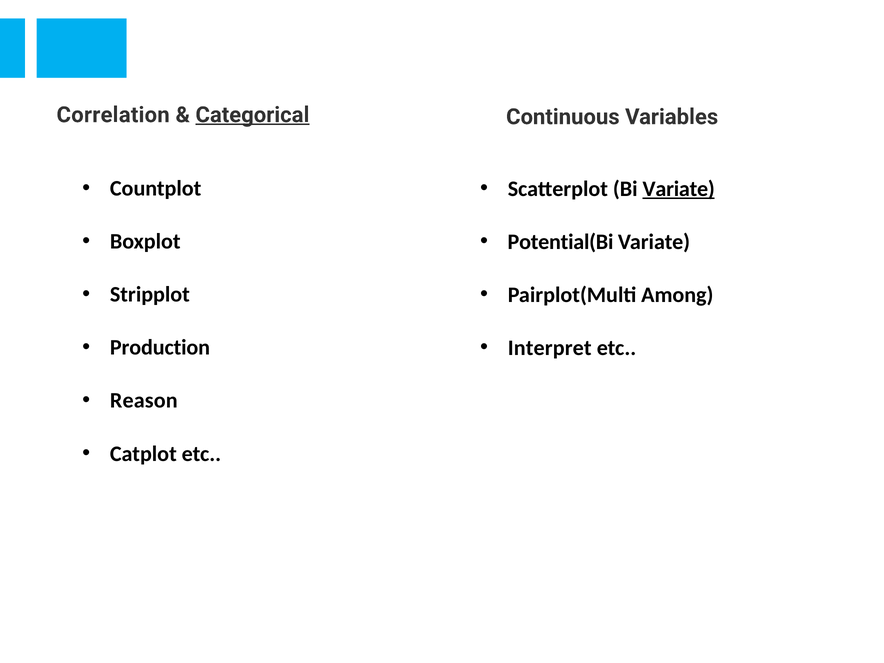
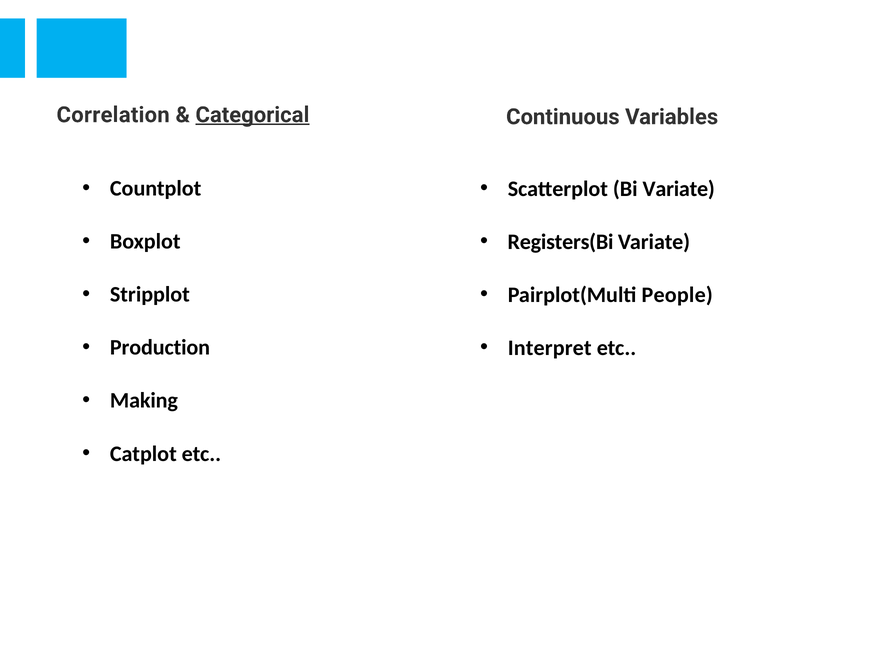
Variate underline: present -> none (679, 189)
Potential(Bi: Potential(Bi -> Registers(Bi (561, 242)
Among: Among -> People (677, 295)
Reason: Reason -> Making (144, 401)
